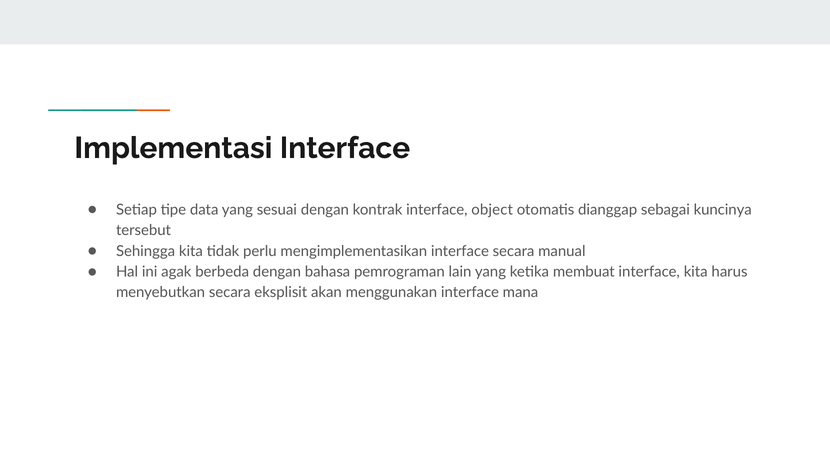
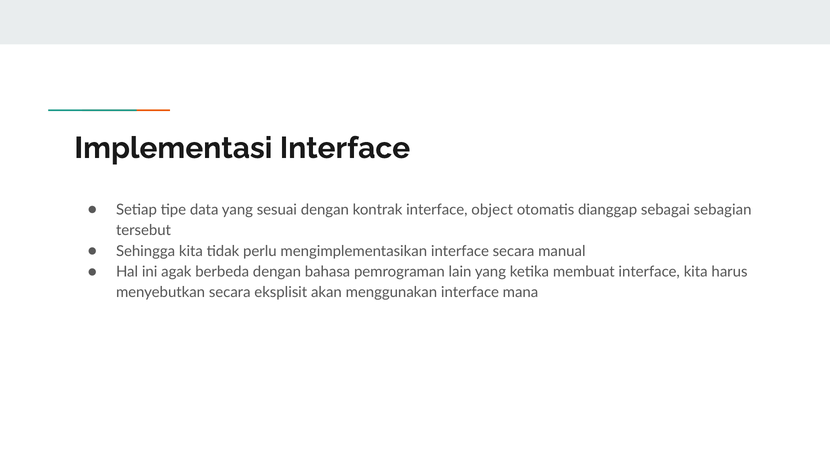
kuncinya: kuncinya -> sebagian (723, 210)
